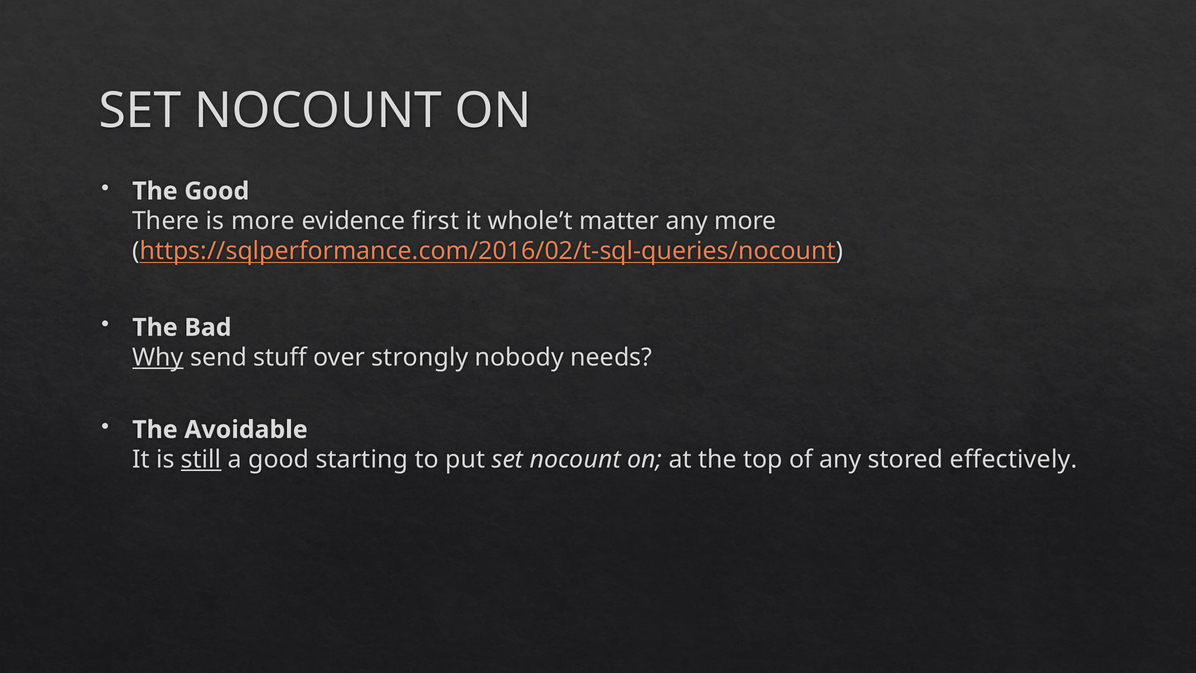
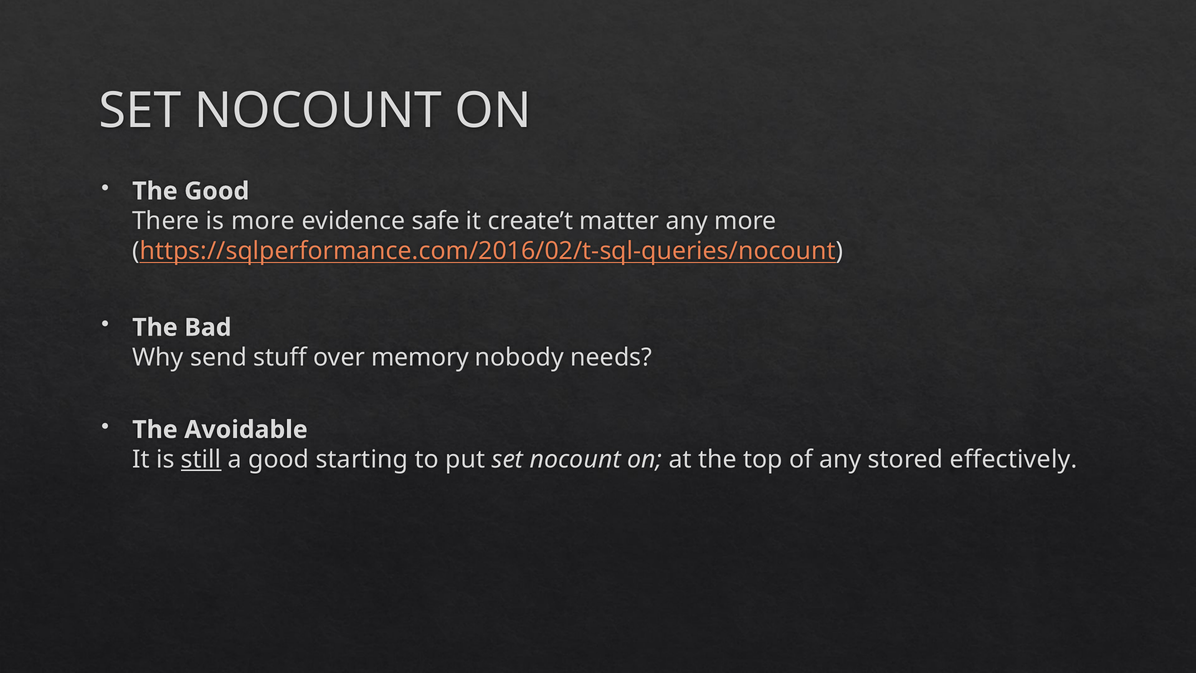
first: first -> safe (436, 221)
whole’t: whole’t -> create’t (530, 221)
Why underline: present -> none (158, 357)
strongly: strongly -> memory (420, 357)
